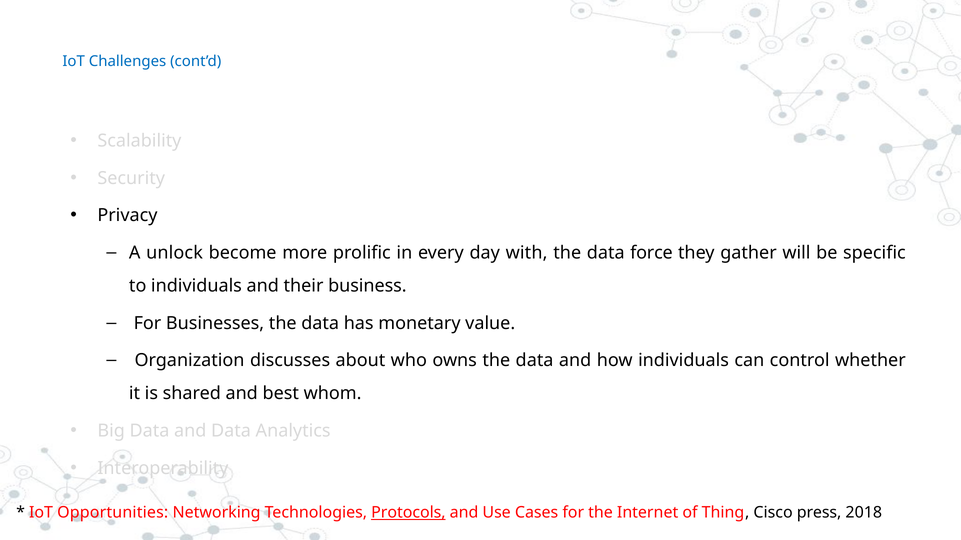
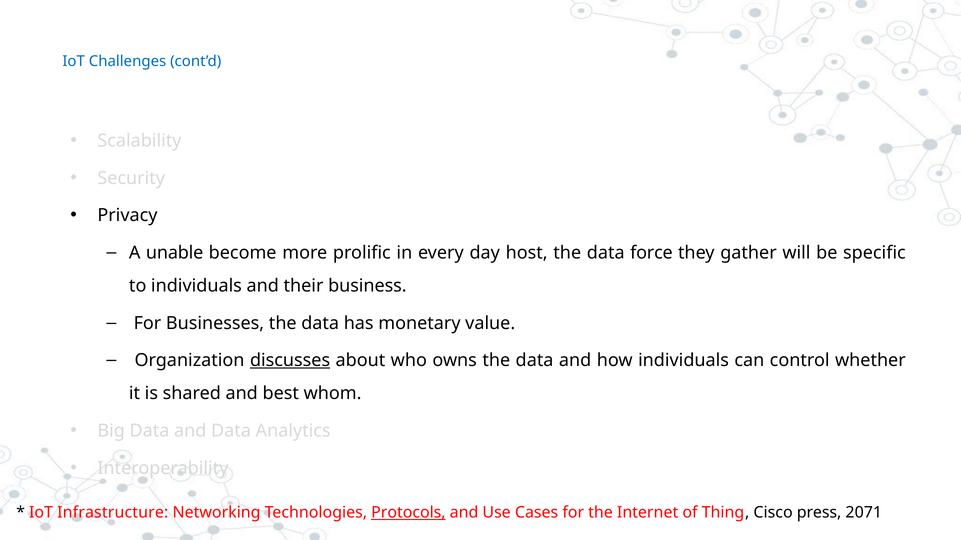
unlock: unlock -> unable (175, 253)
with: with -> host (527, 253)
discusses underline: none -> present (290, 361)
Opportunities: Opportunities -> Infrastructure (113, 513)
2018: 2018 -> 2071 (864, 513)
